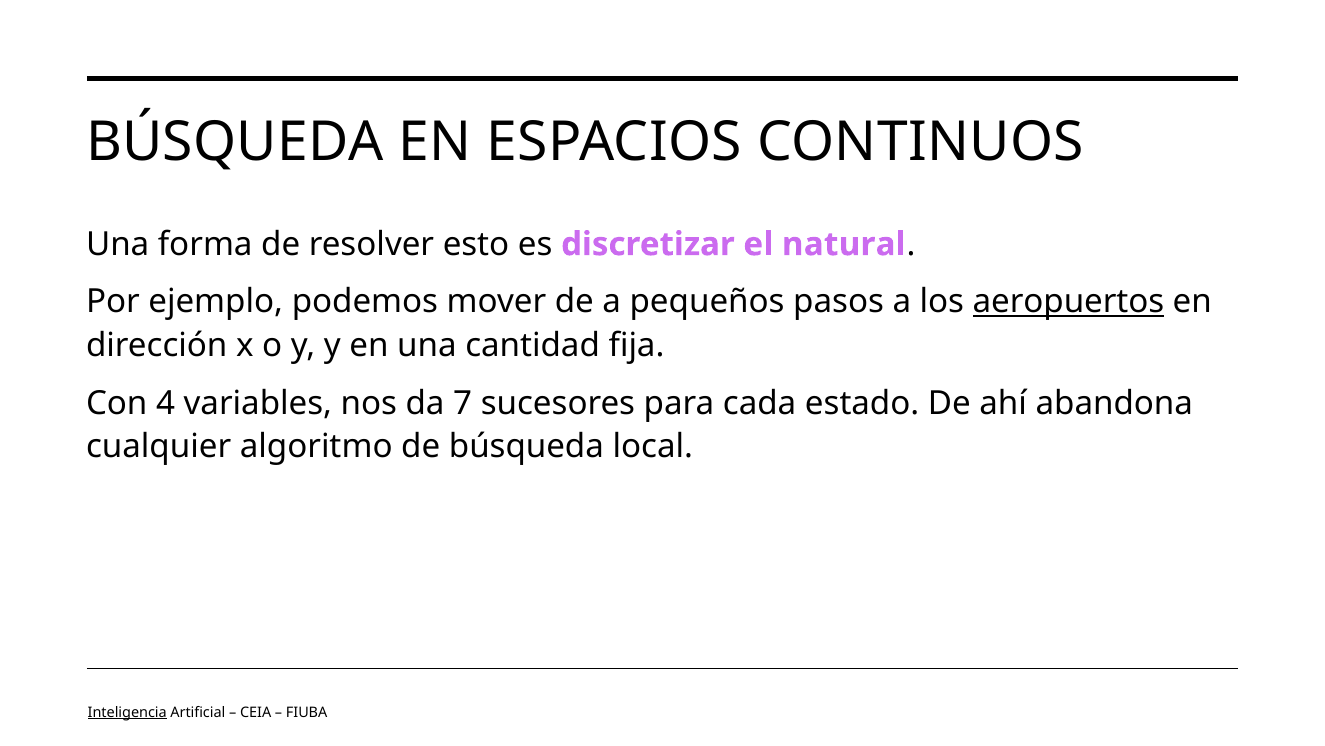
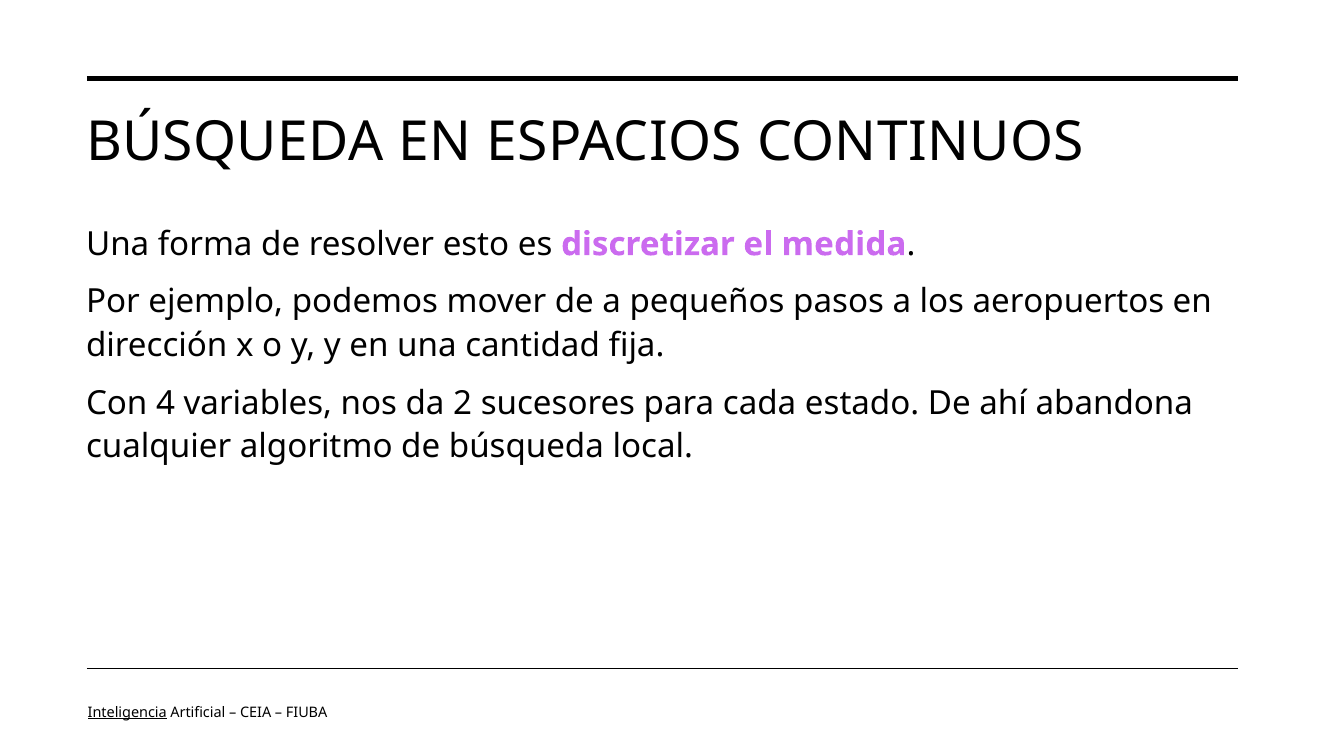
natural: natural -> medida (844, 244)
aeropuertos underline: present -> none (1068, 302)
7: 7 -> 2 (463, 403)
